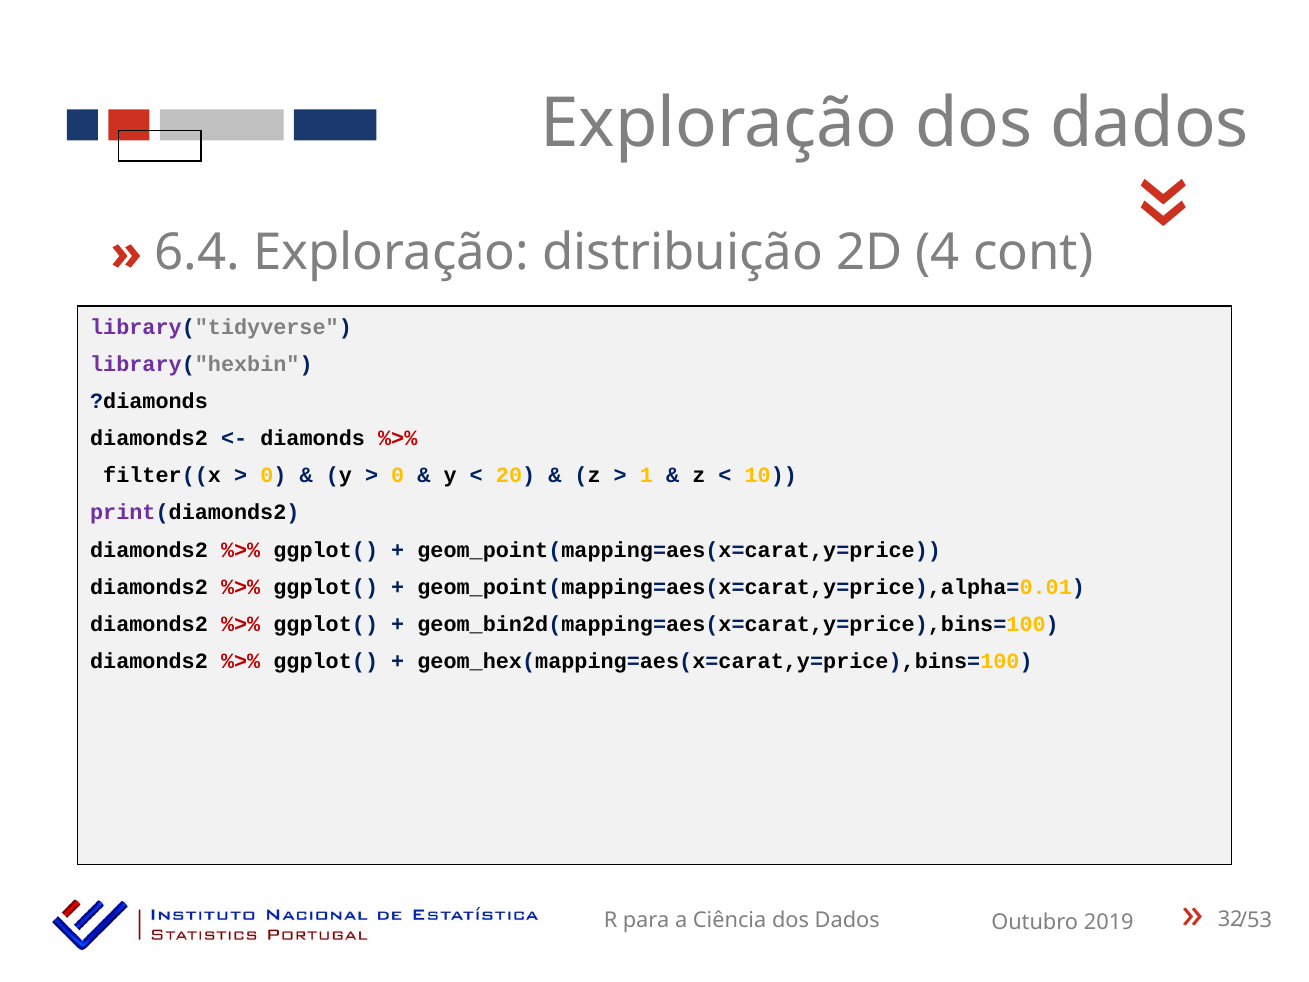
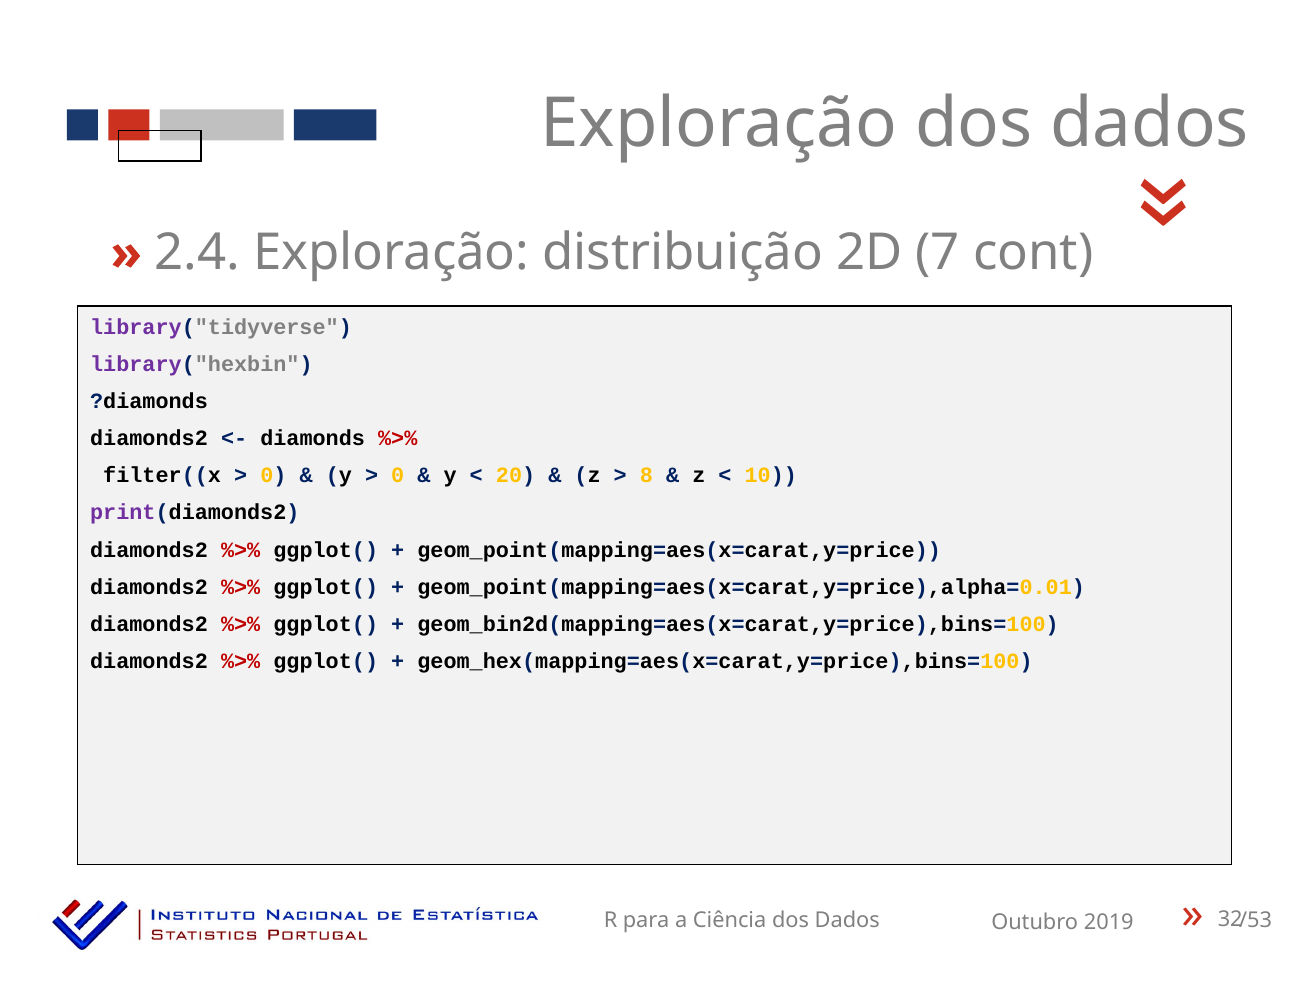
6.4: 6.4 -> 2.4 (198, 253)
4: 4 -> 7 (938, 253)
1: 1 -> 8 (646, 476)
